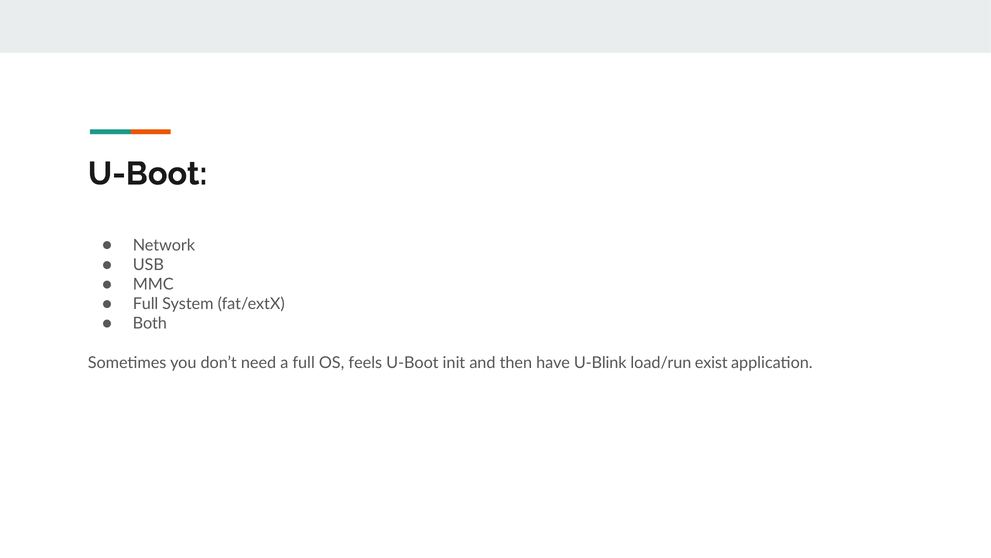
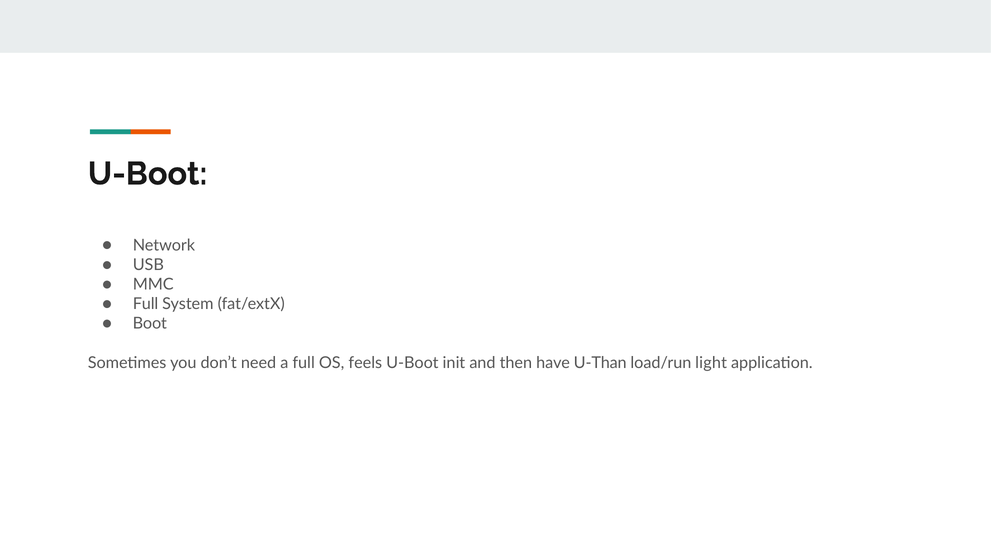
Both: Both -> Boot (150, 323)
U-Blink: U-Blink -> U-Than (600, 363)
exist: exist -> light (711, 363)
